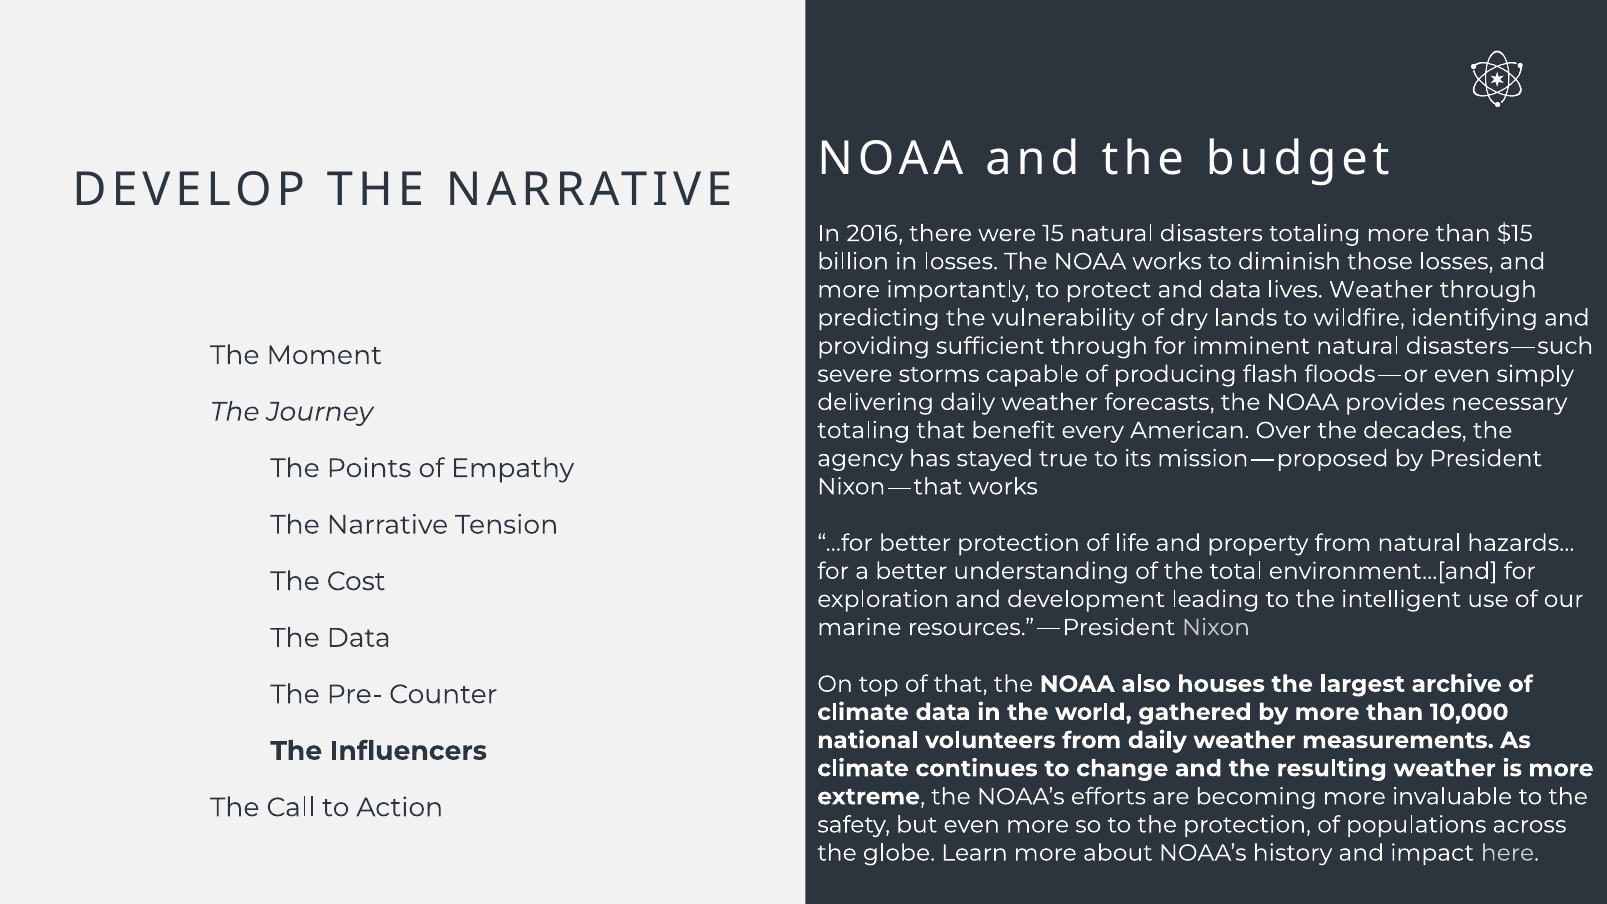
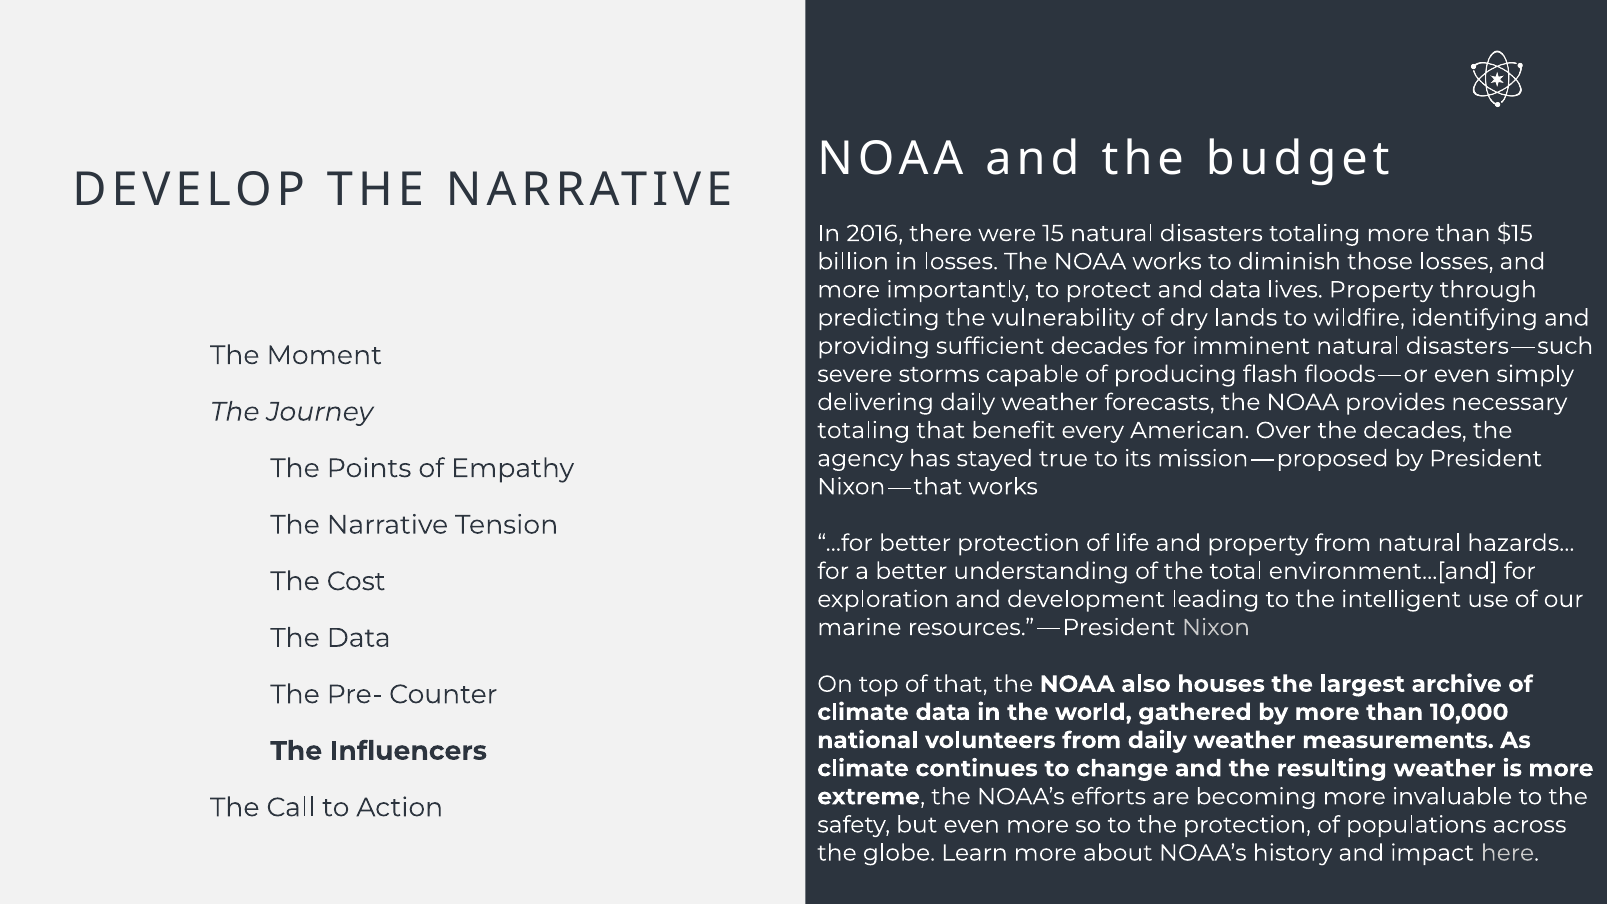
lives Weather: Weather -> Property (1381, 290)
sufficient through: through -> decades (1099, 346)
